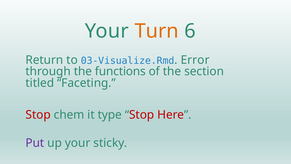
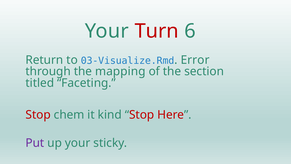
Turn colour: orange -> red (157, 31)
functions: functions -> mapping (120, 71)
type: type -> kind (110, 115)
